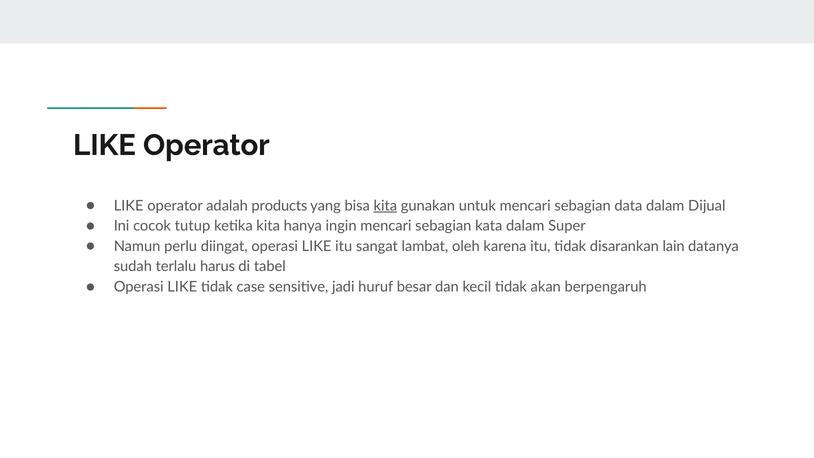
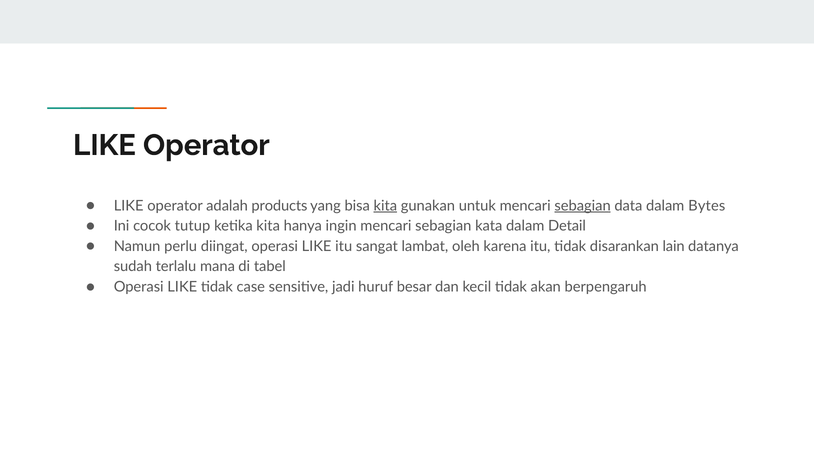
sebagian underline: none -> present (583, 206)
Dijual: Dijual -> Bytes (707, 206)
Super: Super -> Detail (567, 226)
harus: harus -> mana (217, 267)
